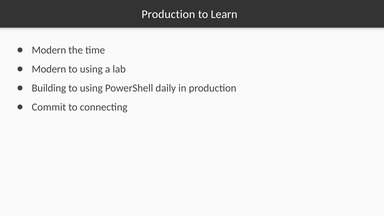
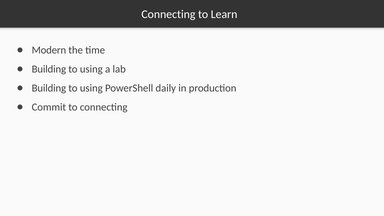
Production: Production -> Connecting (168, 14)
Modern: Modern -> Building (49, 69)
